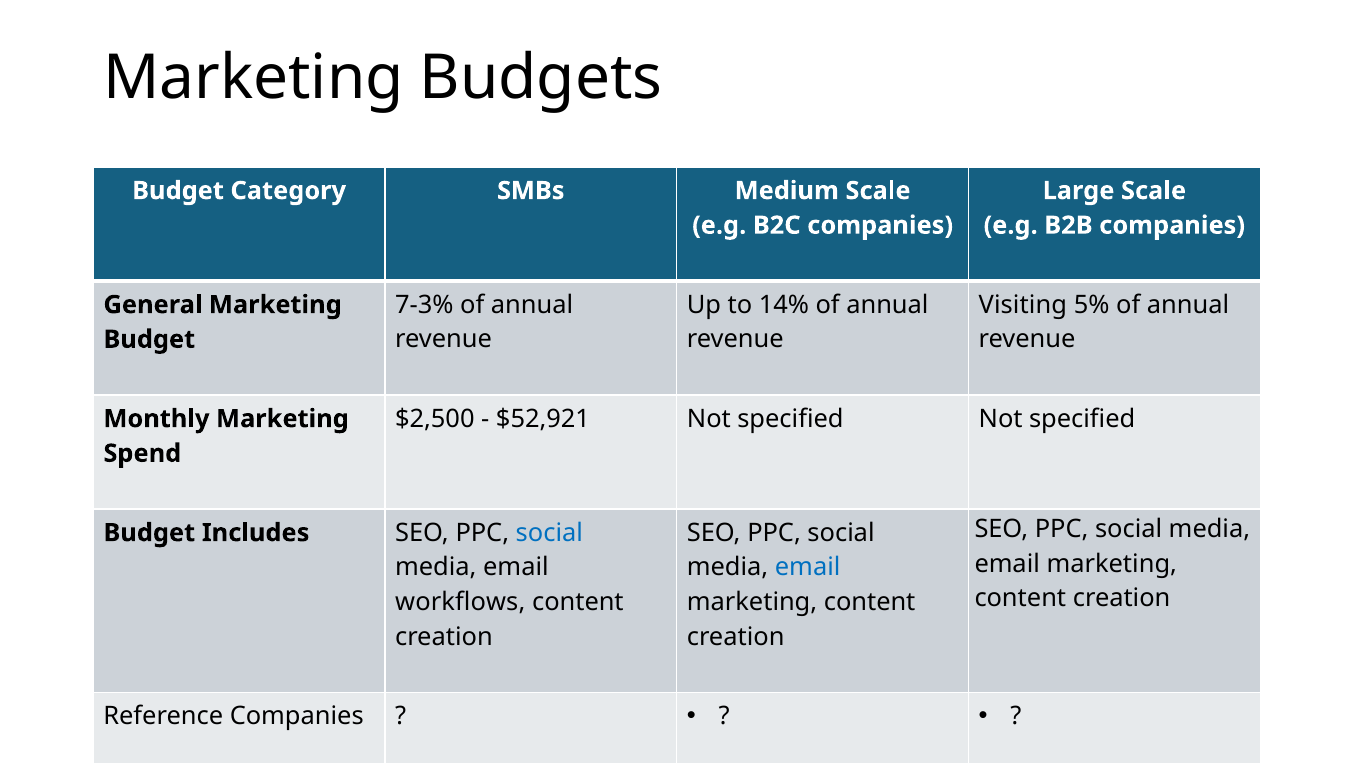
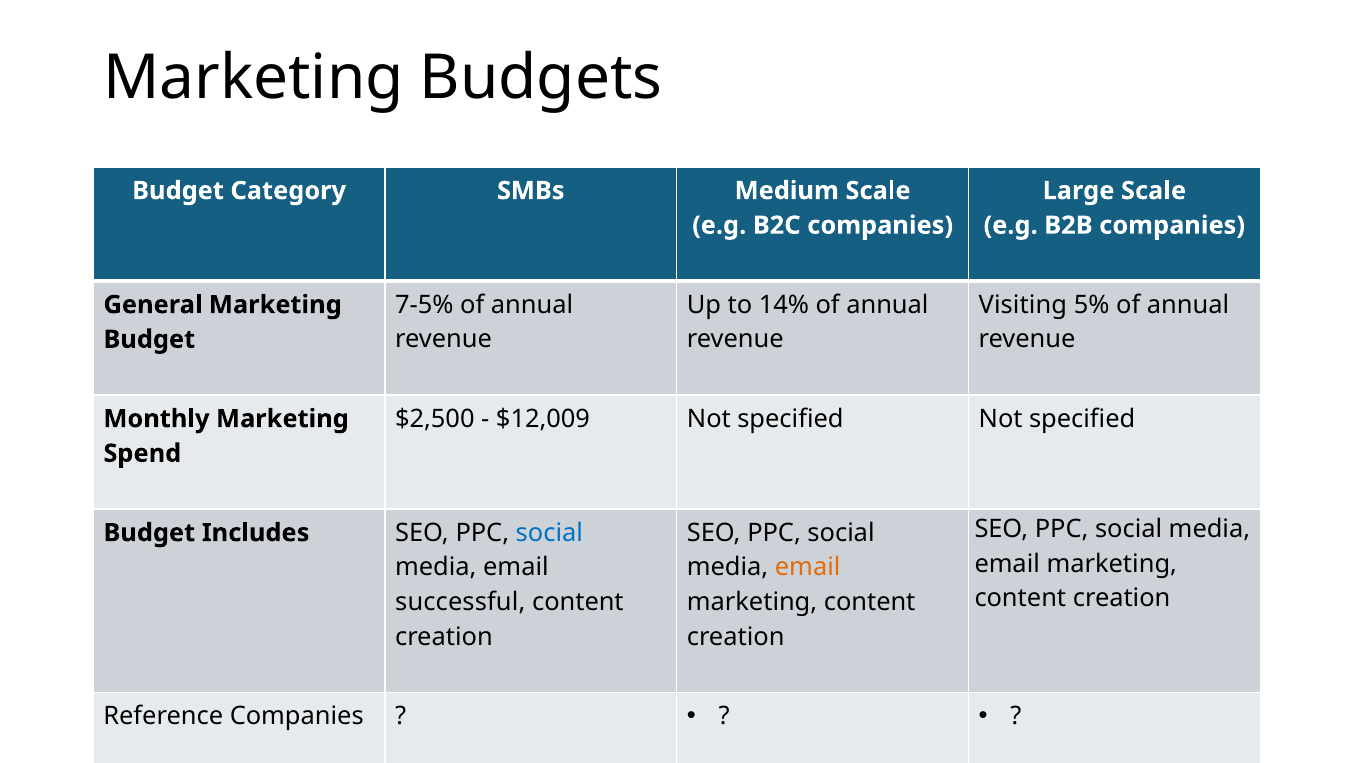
7-3%: 7-3% -> 7-5% (424, 305)
$52,921: $52,921 -> $12,009 (543, 419)
email colour: blue -> orange (808, 568)
workflows: workflows -> successful (460, 602)
